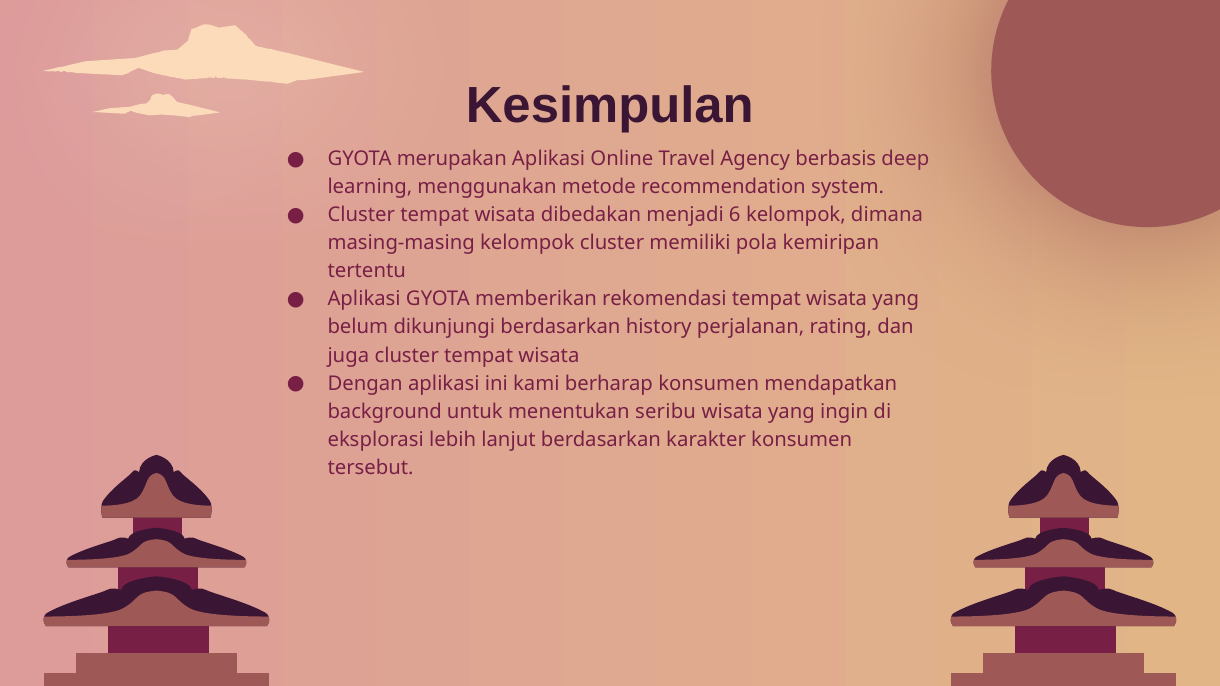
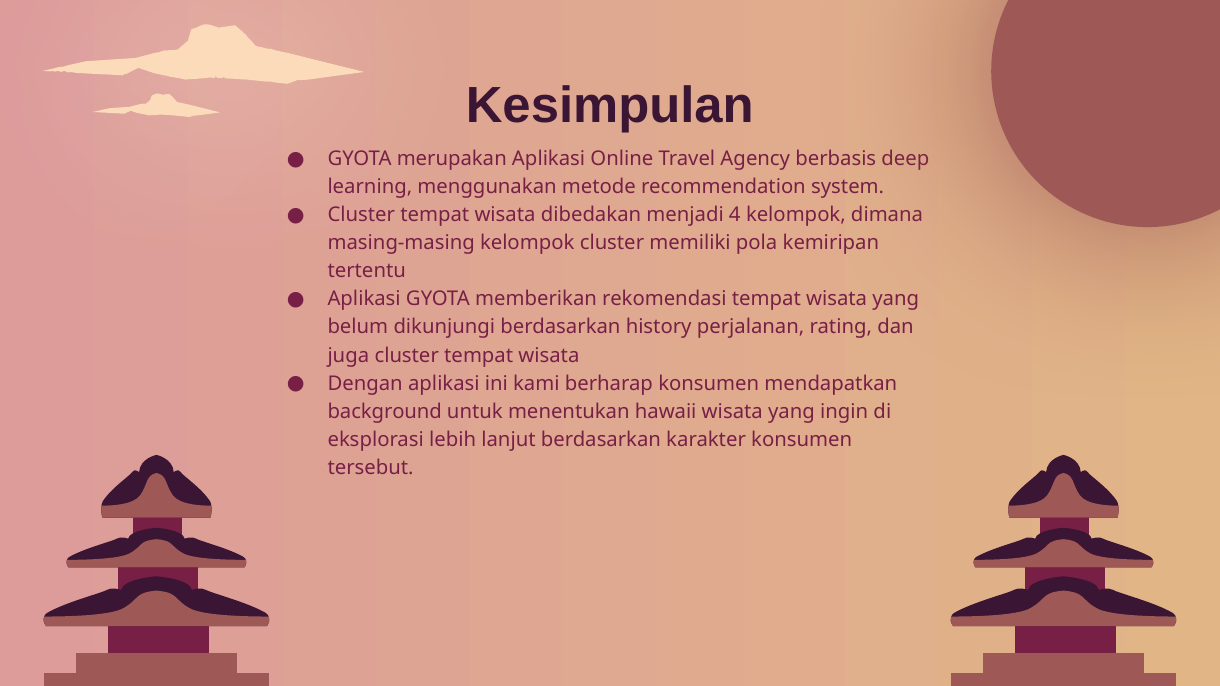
6: 6 -> 4 (735, 215)
seribu: seribu -> hawaii (666, 412)
